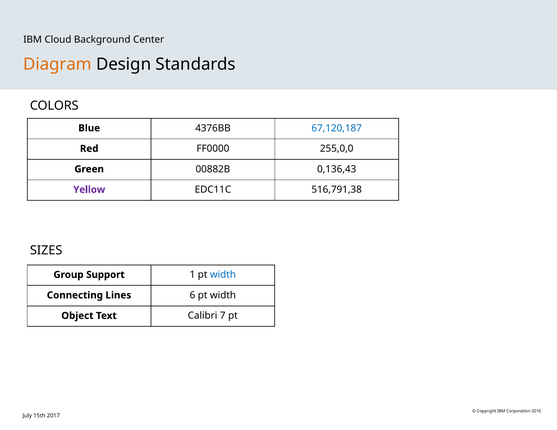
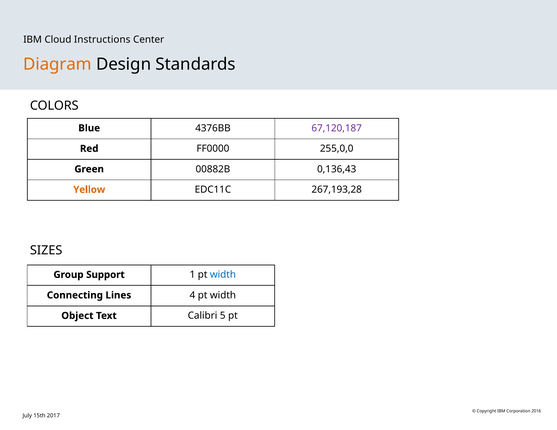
Background: Background -> Instructions (102, 39)
67,120,187 colour: blue -> purple (337, 128)
Yellow colour: purple -> orange (89, 190)
516,791,38: 516,791,38 -> 267,193,28 (337, 190)
6: 6 -> 4 (192, 295)
7: 7 -> 5 (223, 316)
